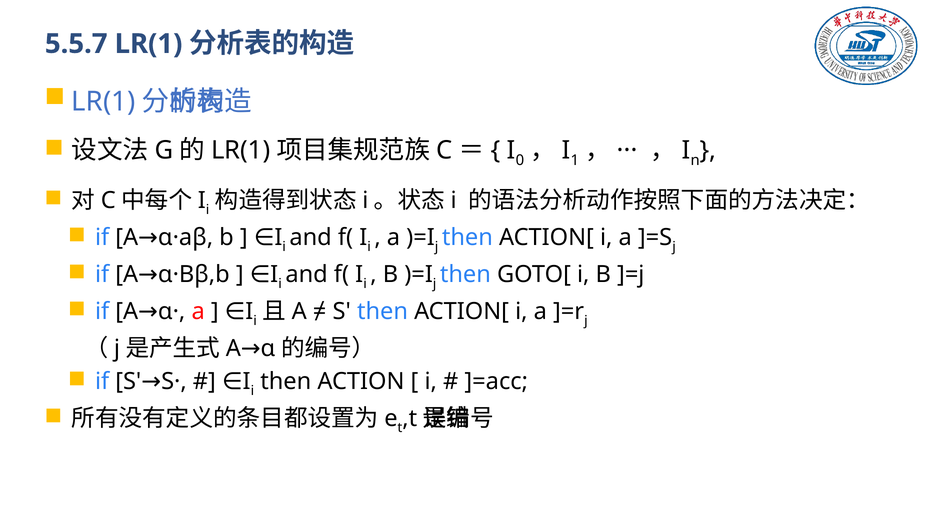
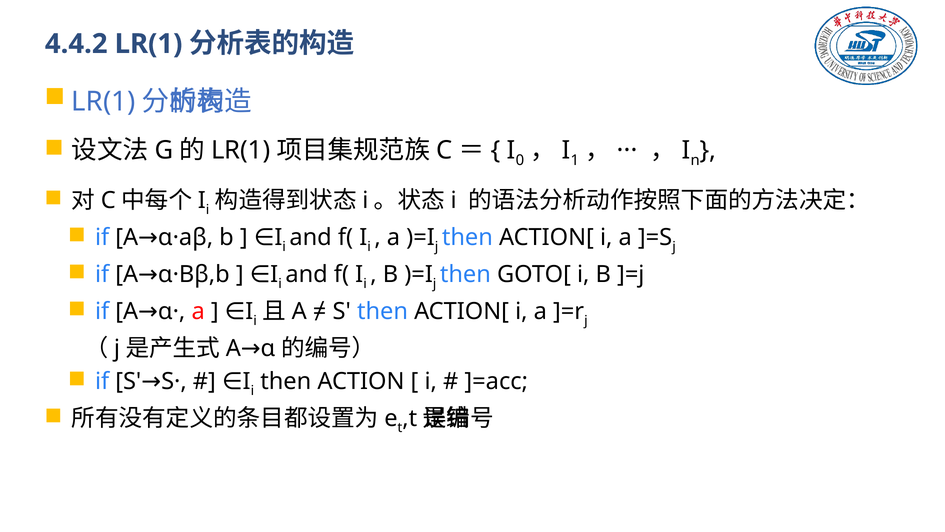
5.5.7: 5.5.7 -> 4.4.2 (76, 44)
